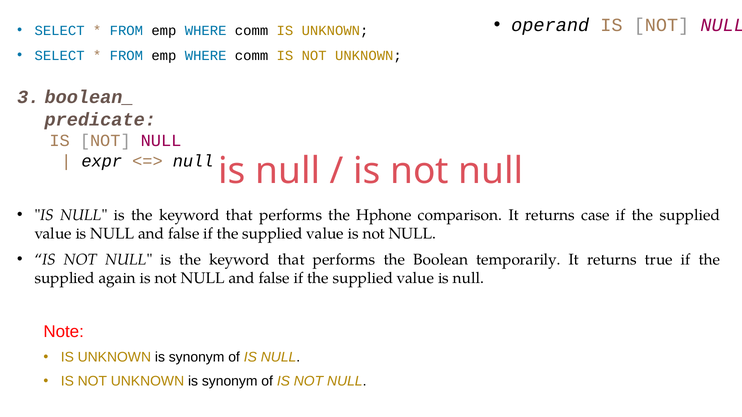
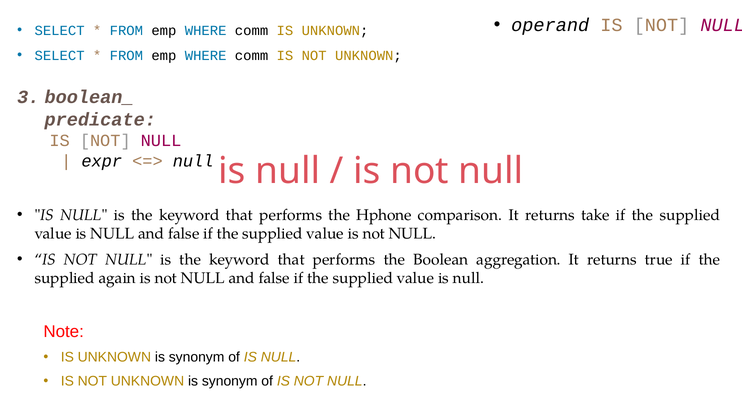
case: case -> take (595, 215)
temporarily: temporarily -> aggregation (519, 260)
